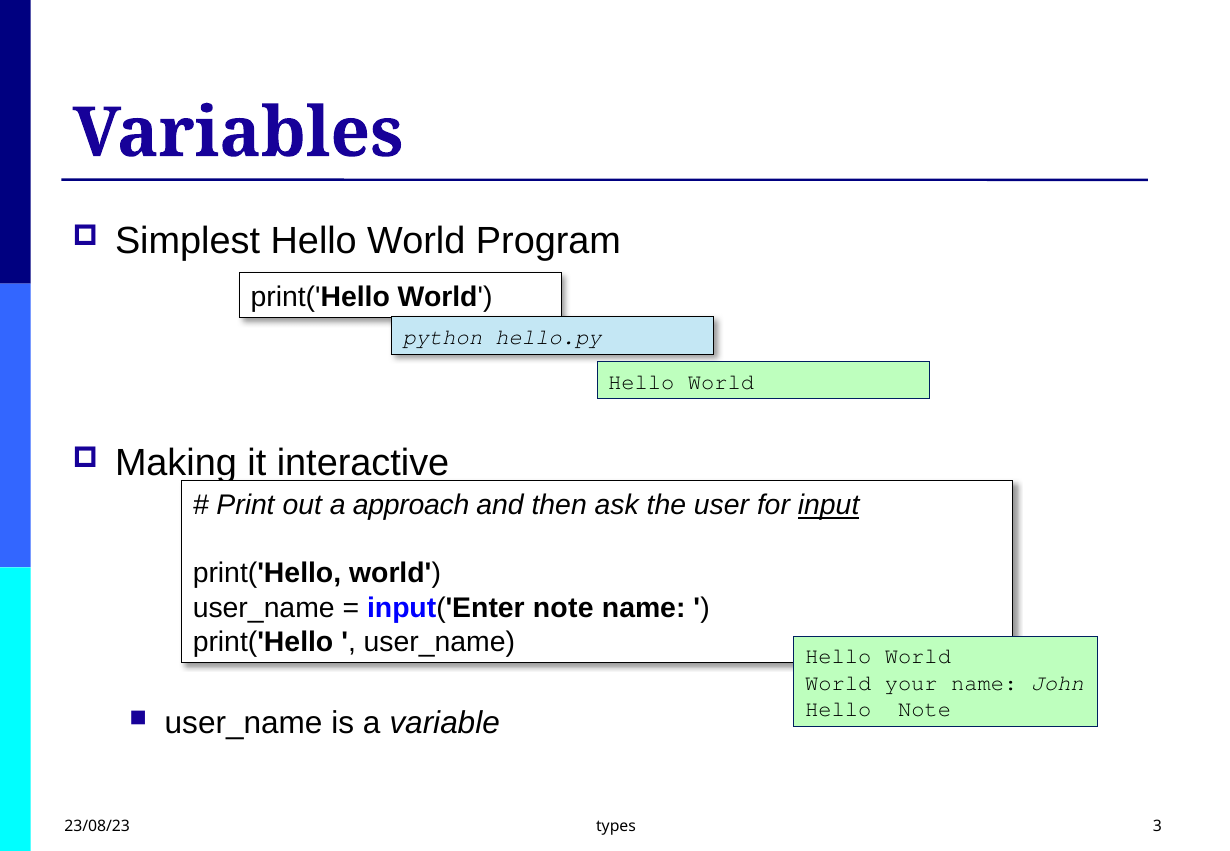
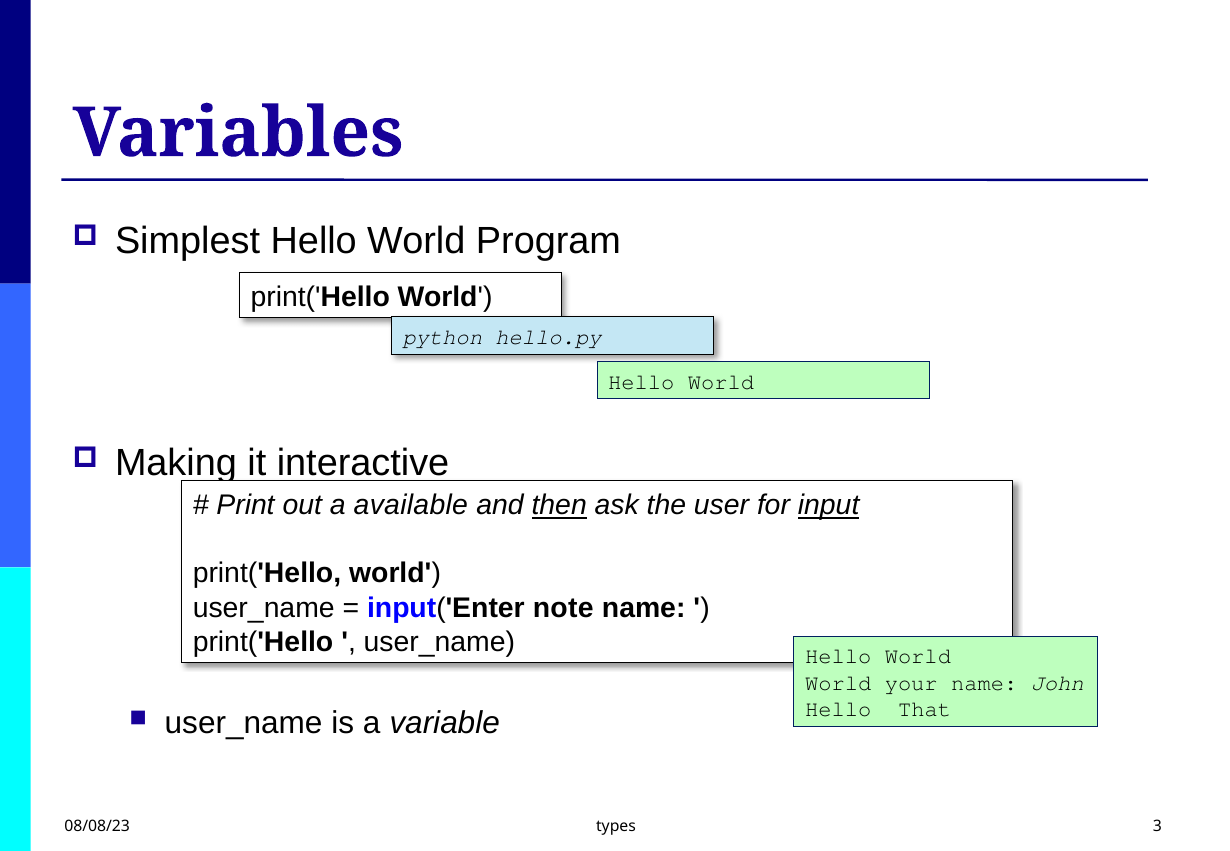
approach: approach -> available (411, 506)
then underline: none -> present (559, 506)
Hello Note: Note -> That (925, 710)
23/08/23: 23/08/23 -> 08/08/23 (97, 827)
